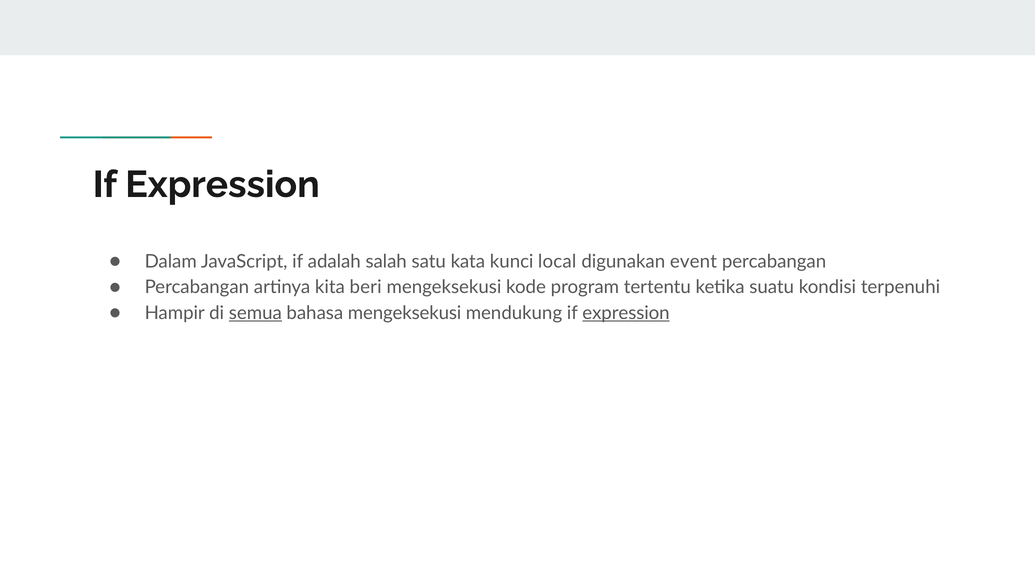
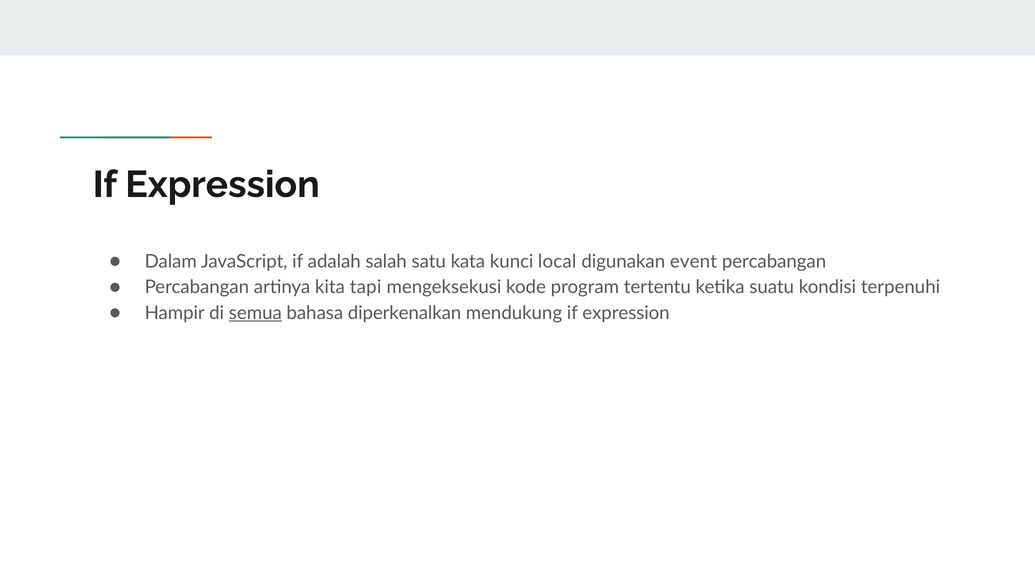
beri: beri -> tapi (366, 287)
bahasa mengeksekusi: mengeksekusi -> diperkenalkan (405, 313)
expression underline: present -> none (626, 313)
